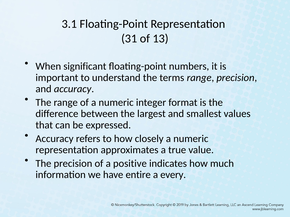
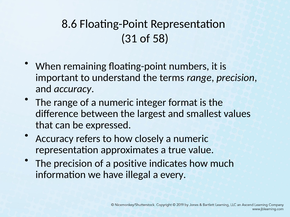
3.1: 3.1 -> 8.6 (69, 24)
13: 13 -> 58 (161, 39)
significant: significant -> remaining (85, 66)
entire: entire -> illegal (138, 175)
